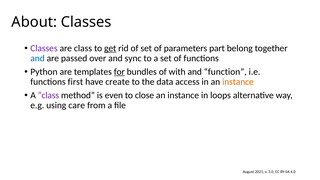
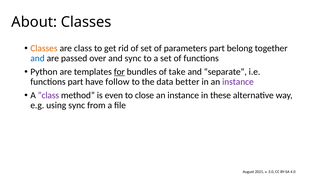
Classes colour: purple -> orange (44, 48)
get underline: present -> none (110, 48)
with: with -> take (177, 72)
function: function -> separate (225, 72)
functions first: first -> part (75, 82)
create: create -> follow (117, 82)
access: access -> better (187, 82)
instance colour: orange -> purple (238, 82)
loops: loops -> these (221, 95)
using care: care -> sync (77, 105)
